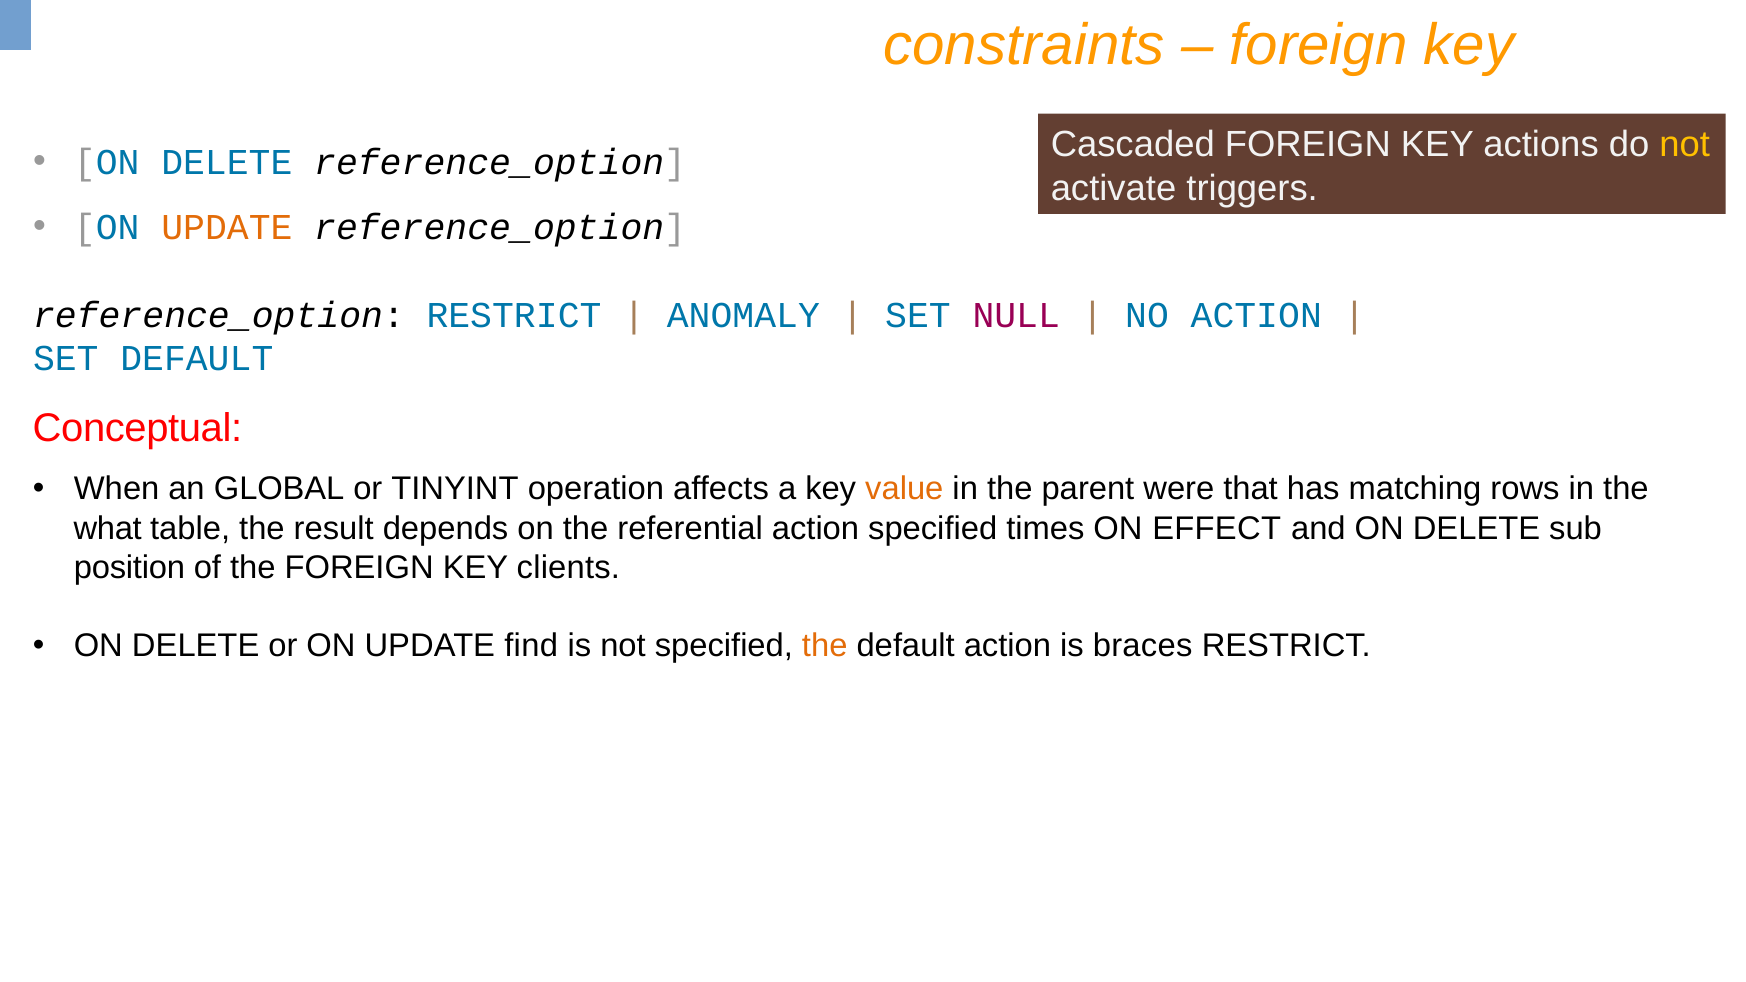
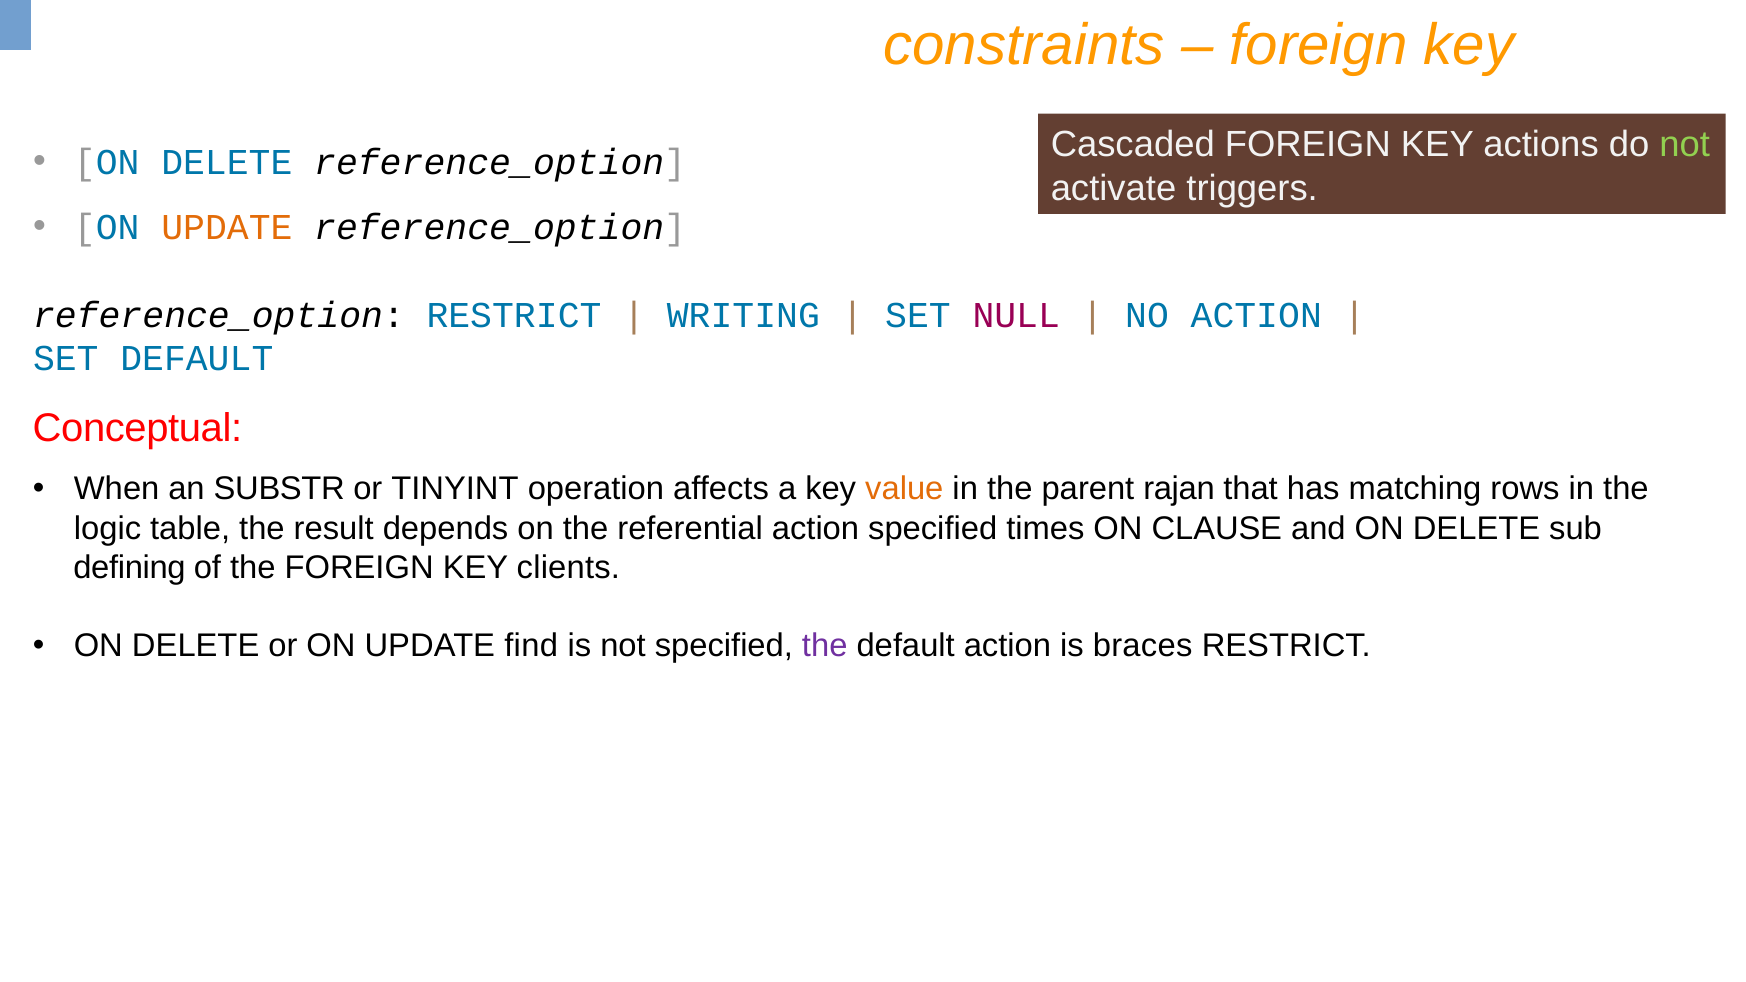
not colour: yellow -> light green (1685, 145)
ANOMALY: ANOMALY -> WRITING (743, 315)
GLOBAL: GLOBAL -> SUBSTR (279, 489)
were: were -> rajan (1179, 489)
what: what -> logic (108, 528)
EFFECT: EFFECT -> CLAUSE (1217, 528)
position: position -> defining (129, 568)
the colour: orange -> purple (825, 646)
